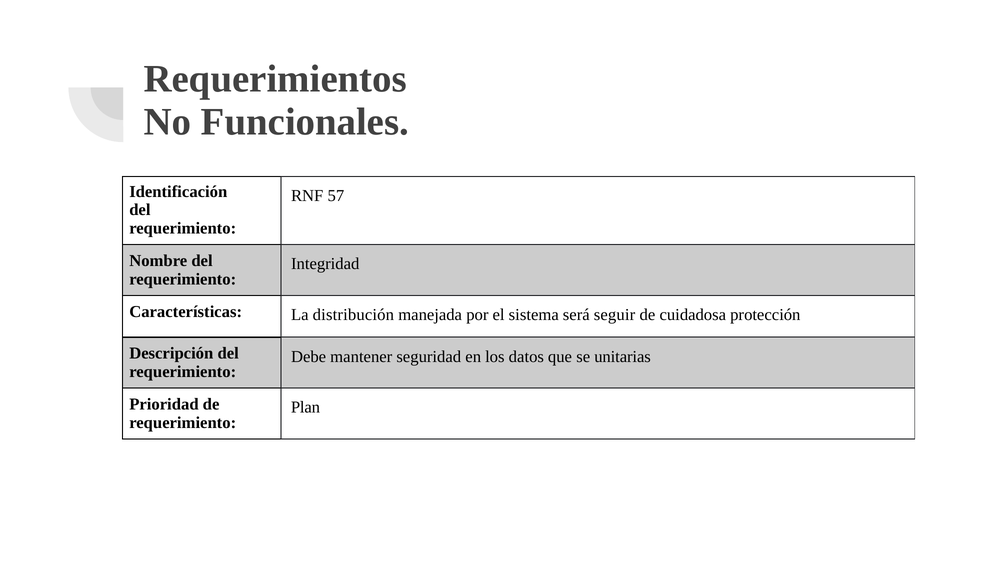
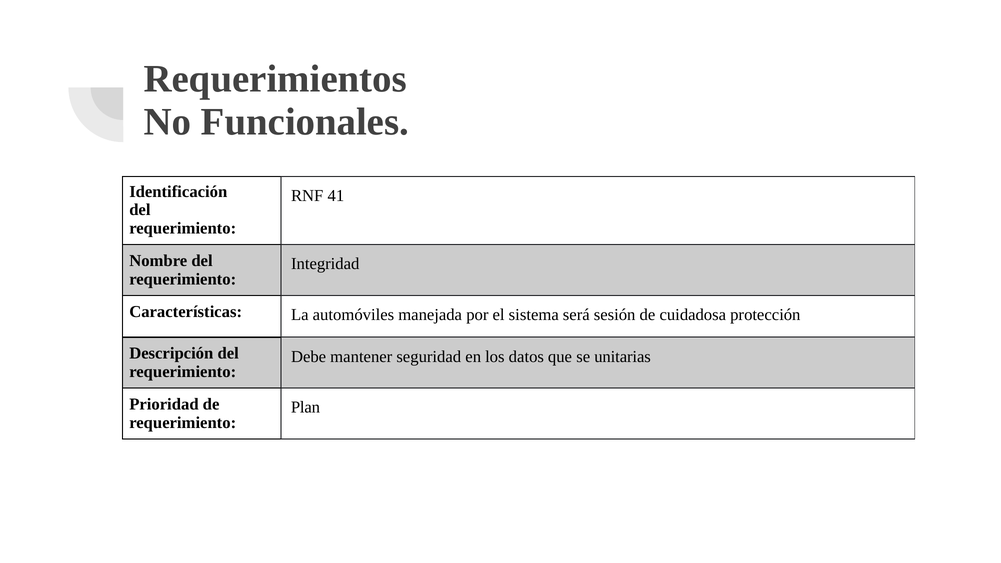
57: 57 -> 41 (336, 196)
distribución: distribución -> automóviles (353, 315)
seguir: seguir -> sesión (615, 315)
